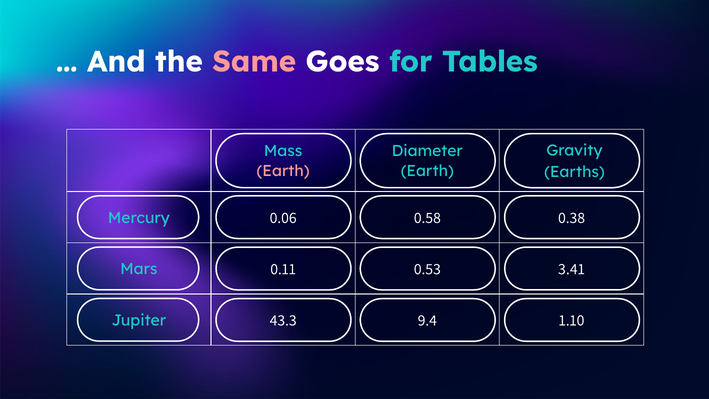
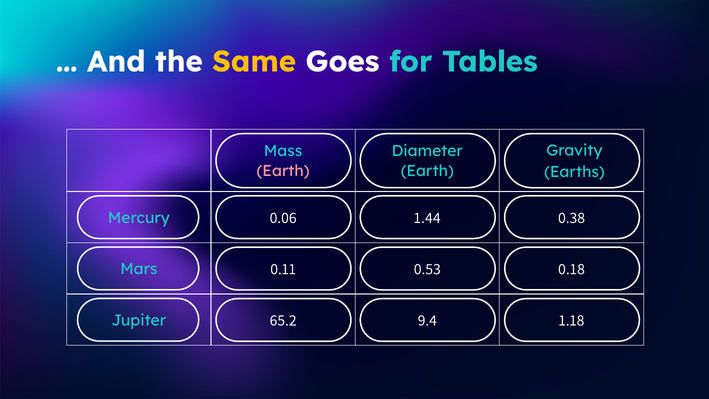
Same colour: pink -> yellow (254, 62)
0.58: 0.58 -> 1.44 (427, 218)
3.41: 3.41 -> 0.18 (571, 269)
43.3: 43.3 -> 65.2 (283, 320)
1.10: 1.10 -> 1.18 (572, 320)
